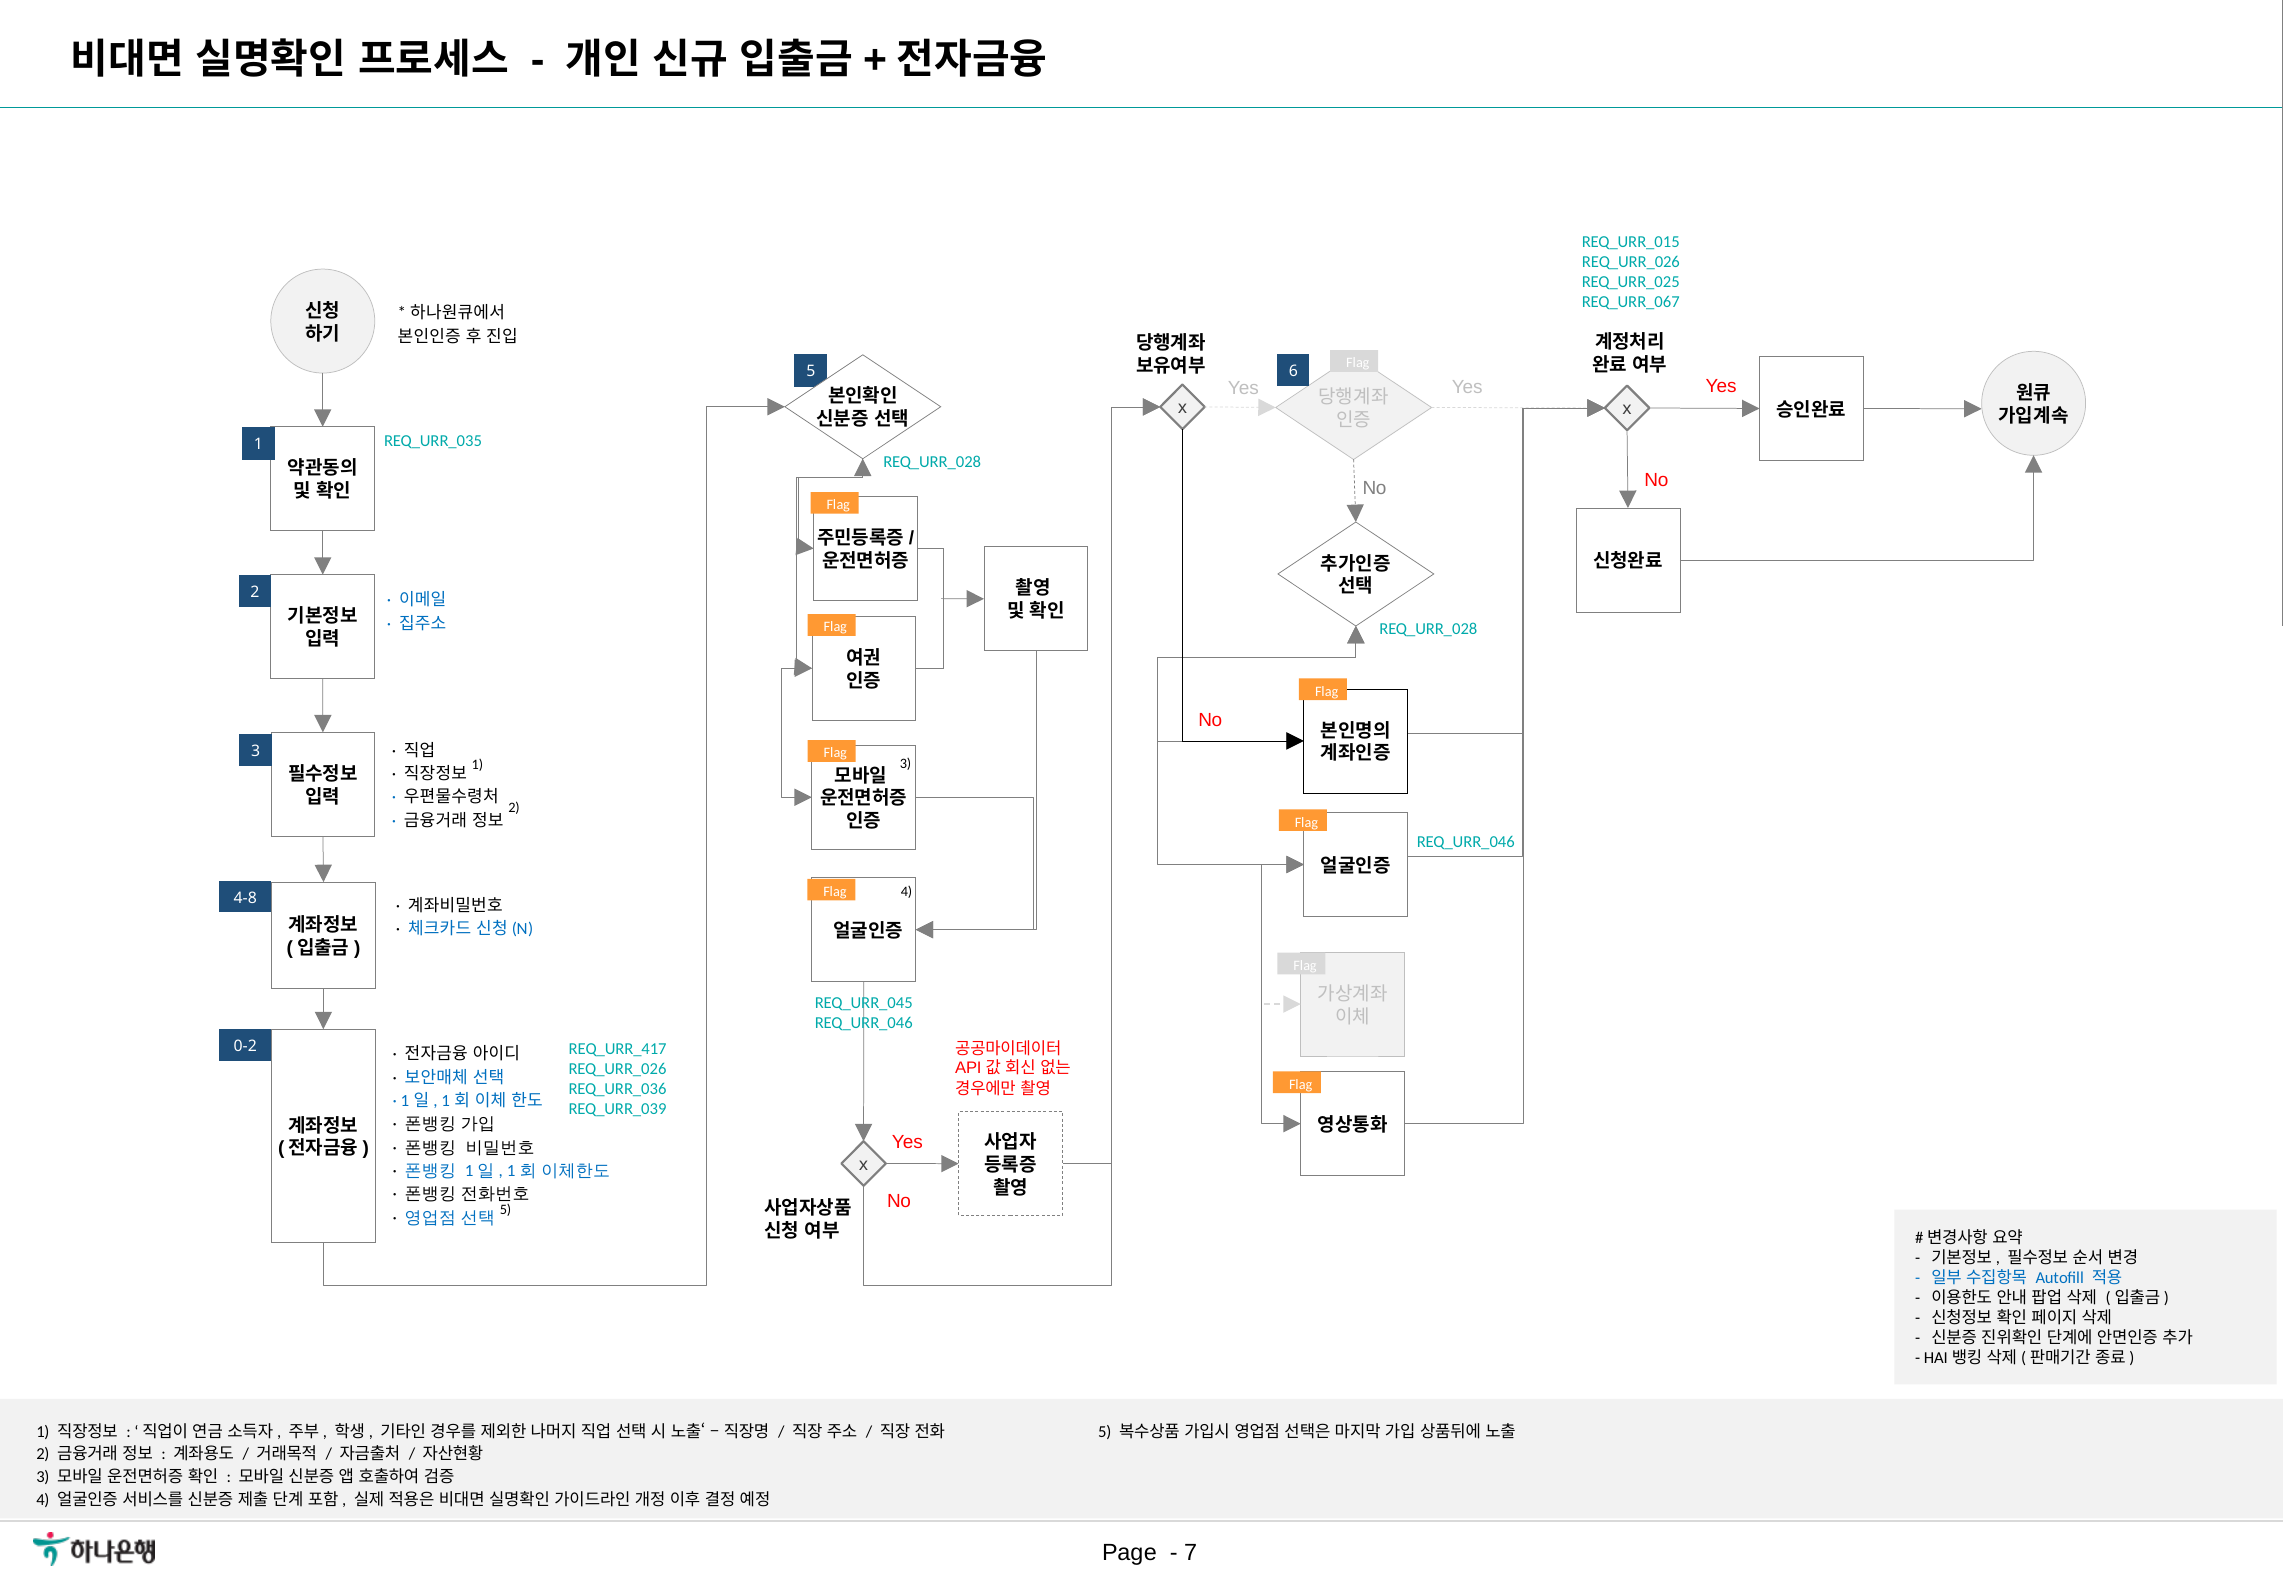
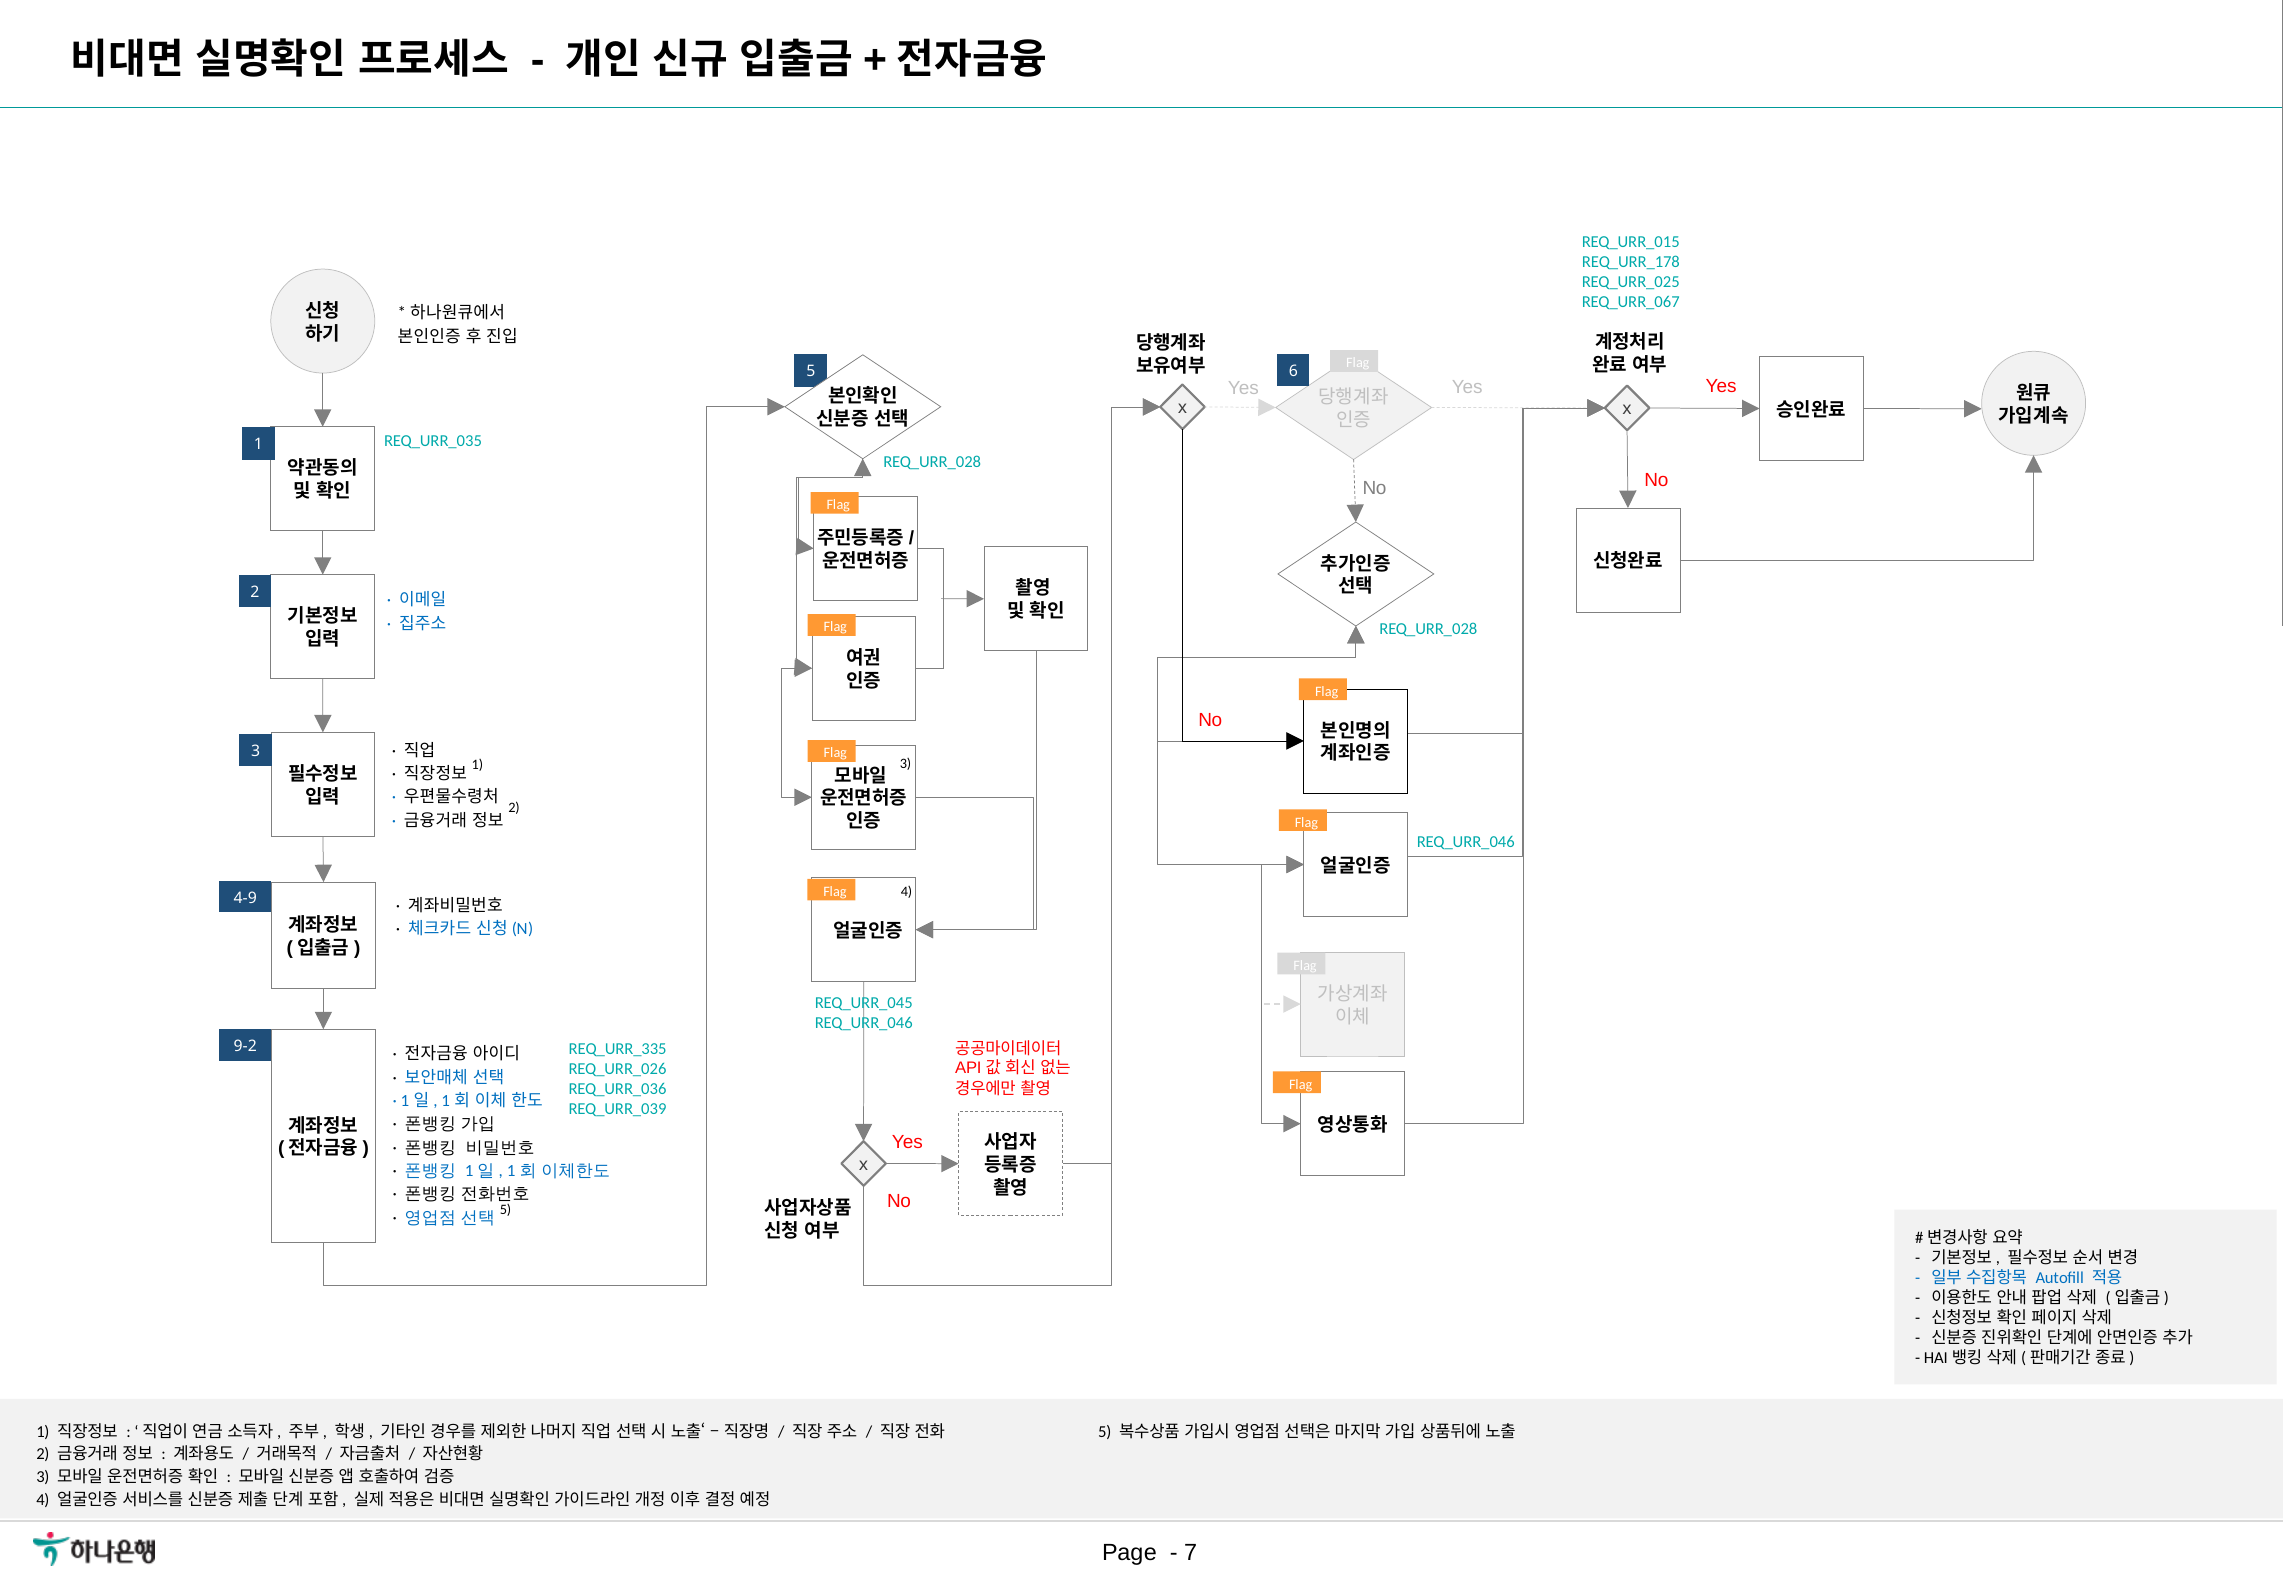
REQ_URR_026: REQ_URR_026 -> REQ_URR_178 (1631, 262)
4-8: 4-8 -> 4-9 (245, 898)
0-2: 0-2 -> 9-2 (245, 1046)
REQ_URR_417: REQ_URR_417 -> REQ_URR_335 (618, 1049)
